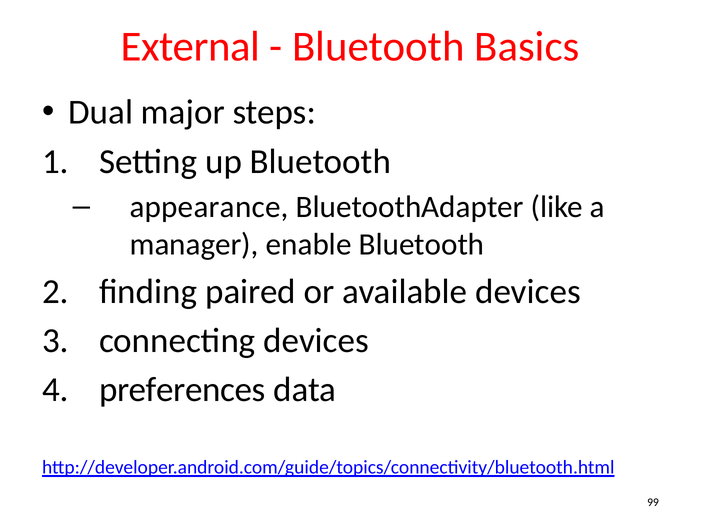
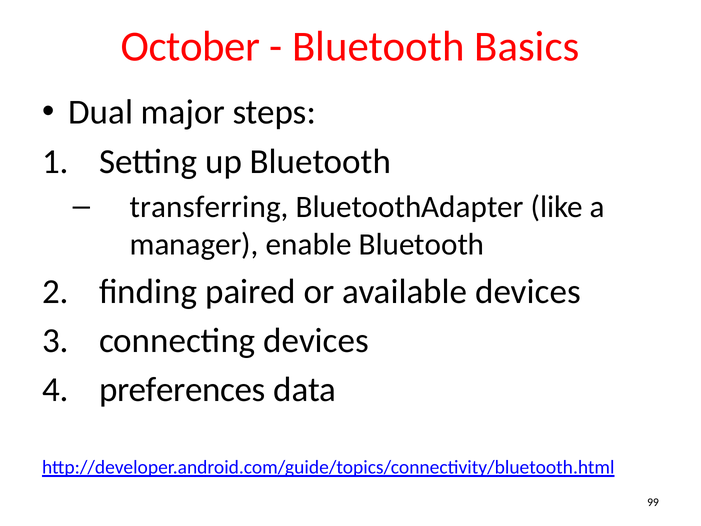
External: External -> October (190, 47)
appearance: appearance -> transferring (209, 207)
